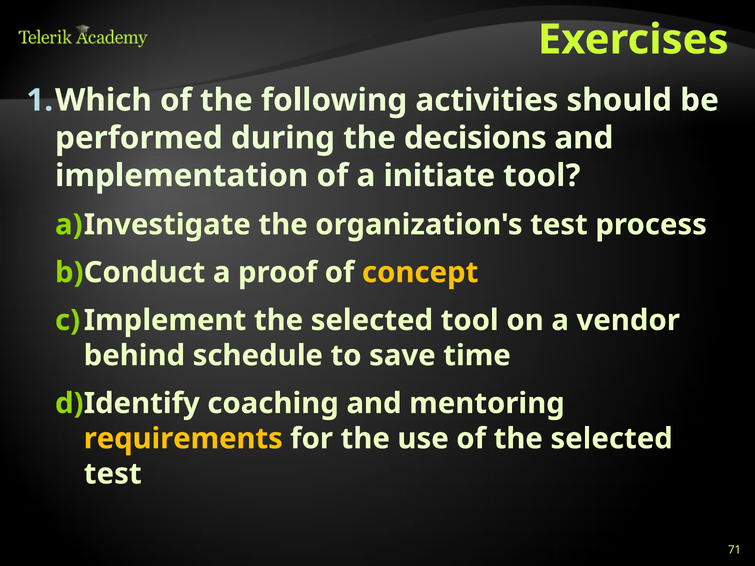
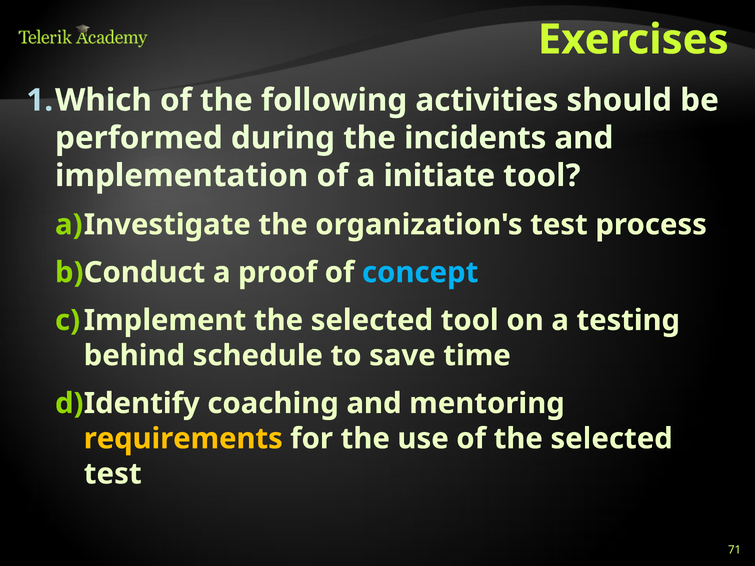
decisions: decisions -> incidents (475, 138)
concept colour: yellow -> light blue (420, 273)
vendor: vendor -> testing (628, 320)
